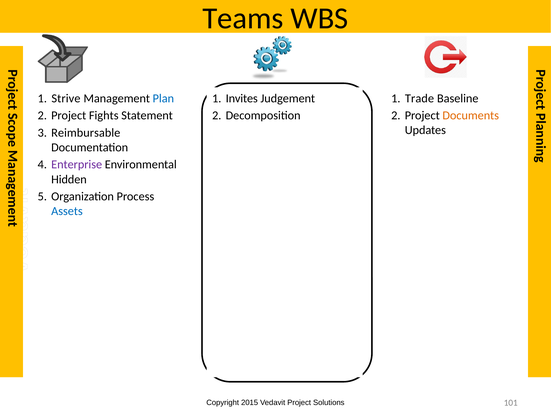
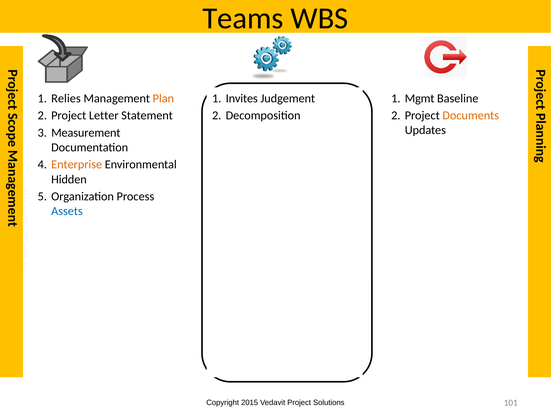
Strive: Strive -> Relies (66, 98)
Plan colour: blue -> orange (163, 98)
Trade: Trade -> Mgmt (420, 98)
Fights: Fights -> Letter (104, 115)
Reimbursable: Reimbursable -> Measurement (86, 132)
Enterprise colour: purple -> orange (77, 164)
